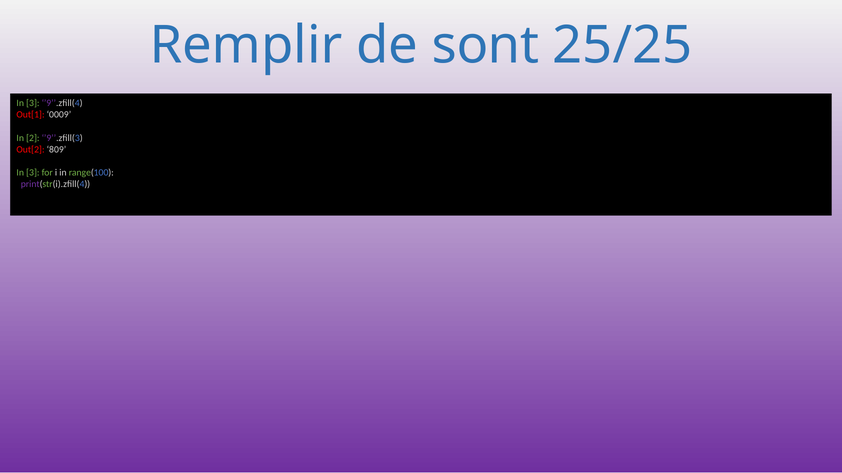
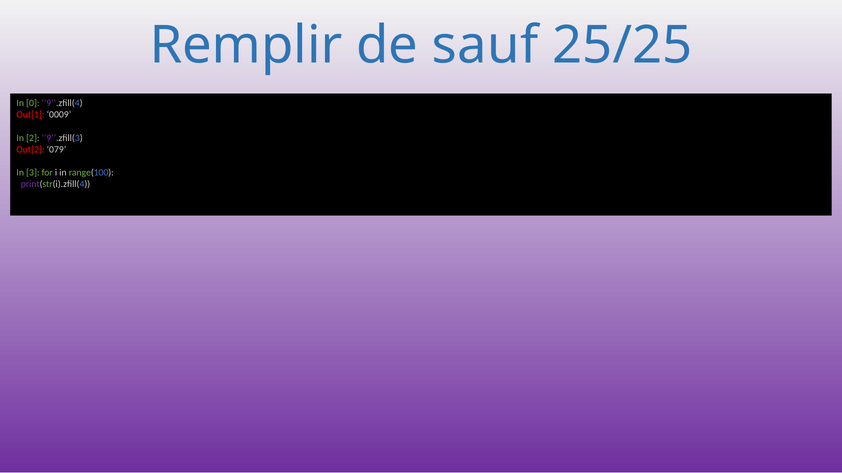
sont: sont -> sauf (485, 45)
3: 3 -> 0 (33, 103)
809: 809 -> 079 (56, 150)
